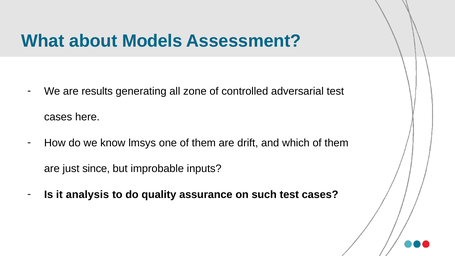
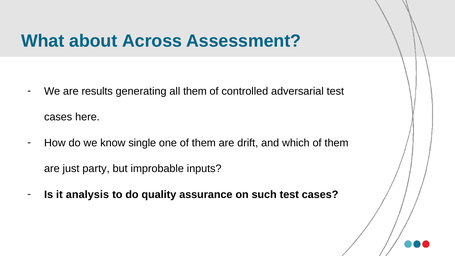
Models: Models -> Across (152, 41)
all zone: zone -> them (195, 91)
lmsys: lmsys -> single (142, 143)
since: since -> party (96, 169)
